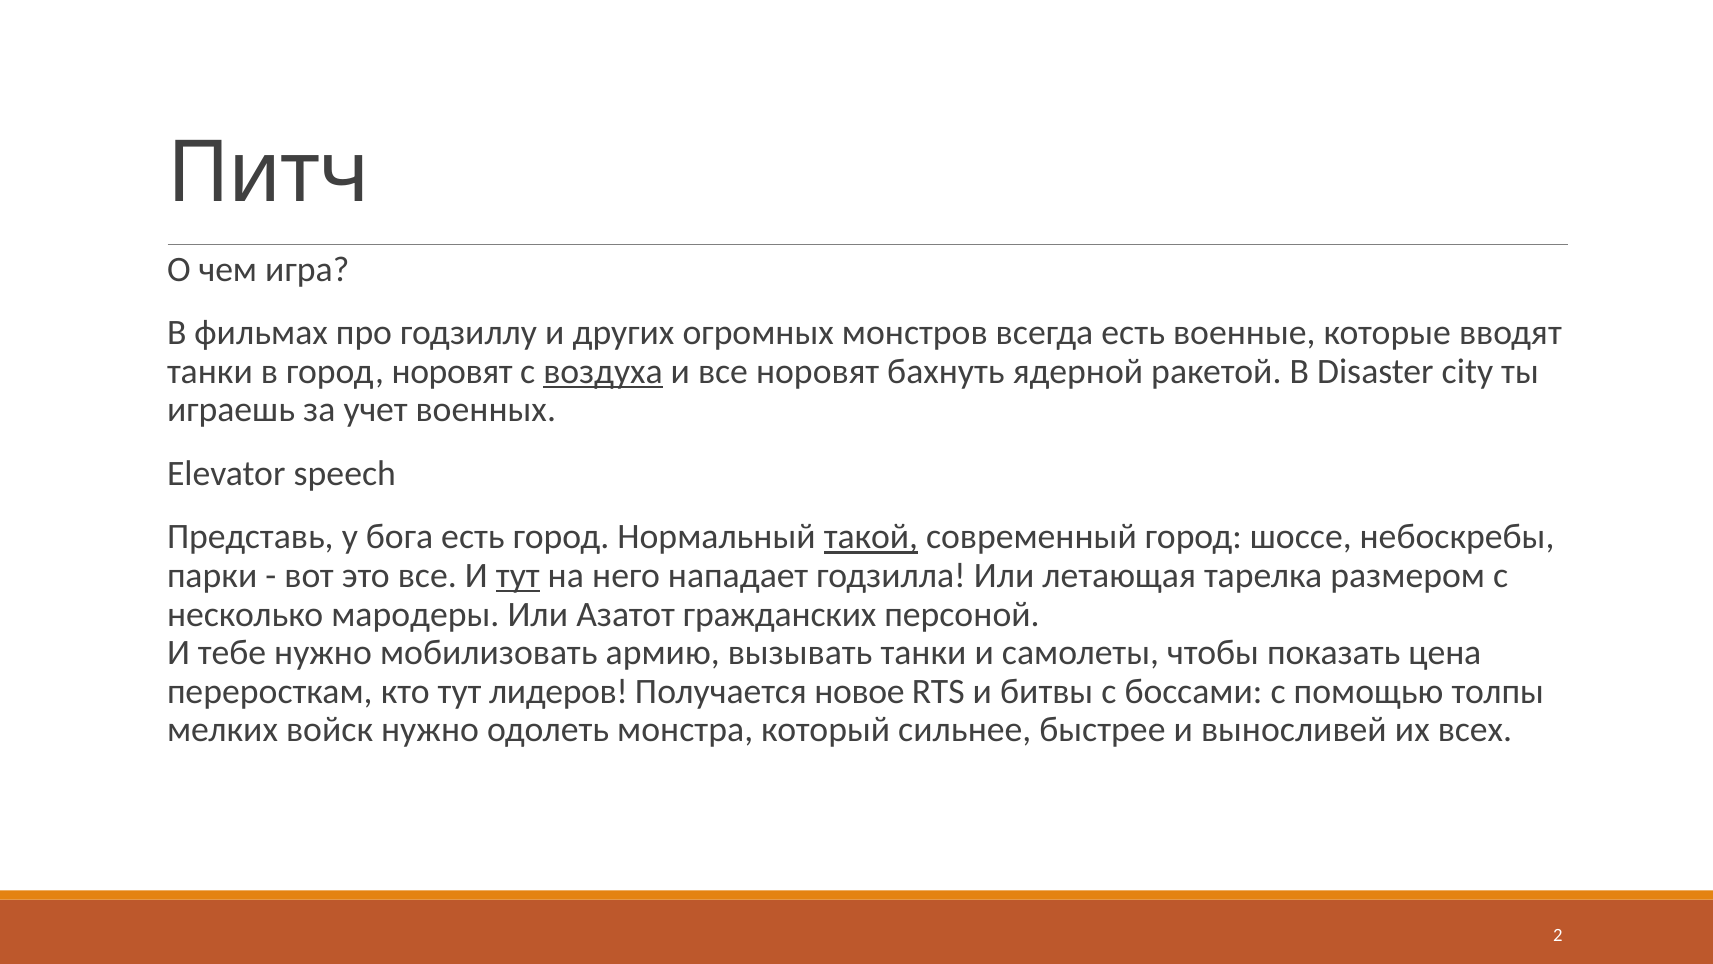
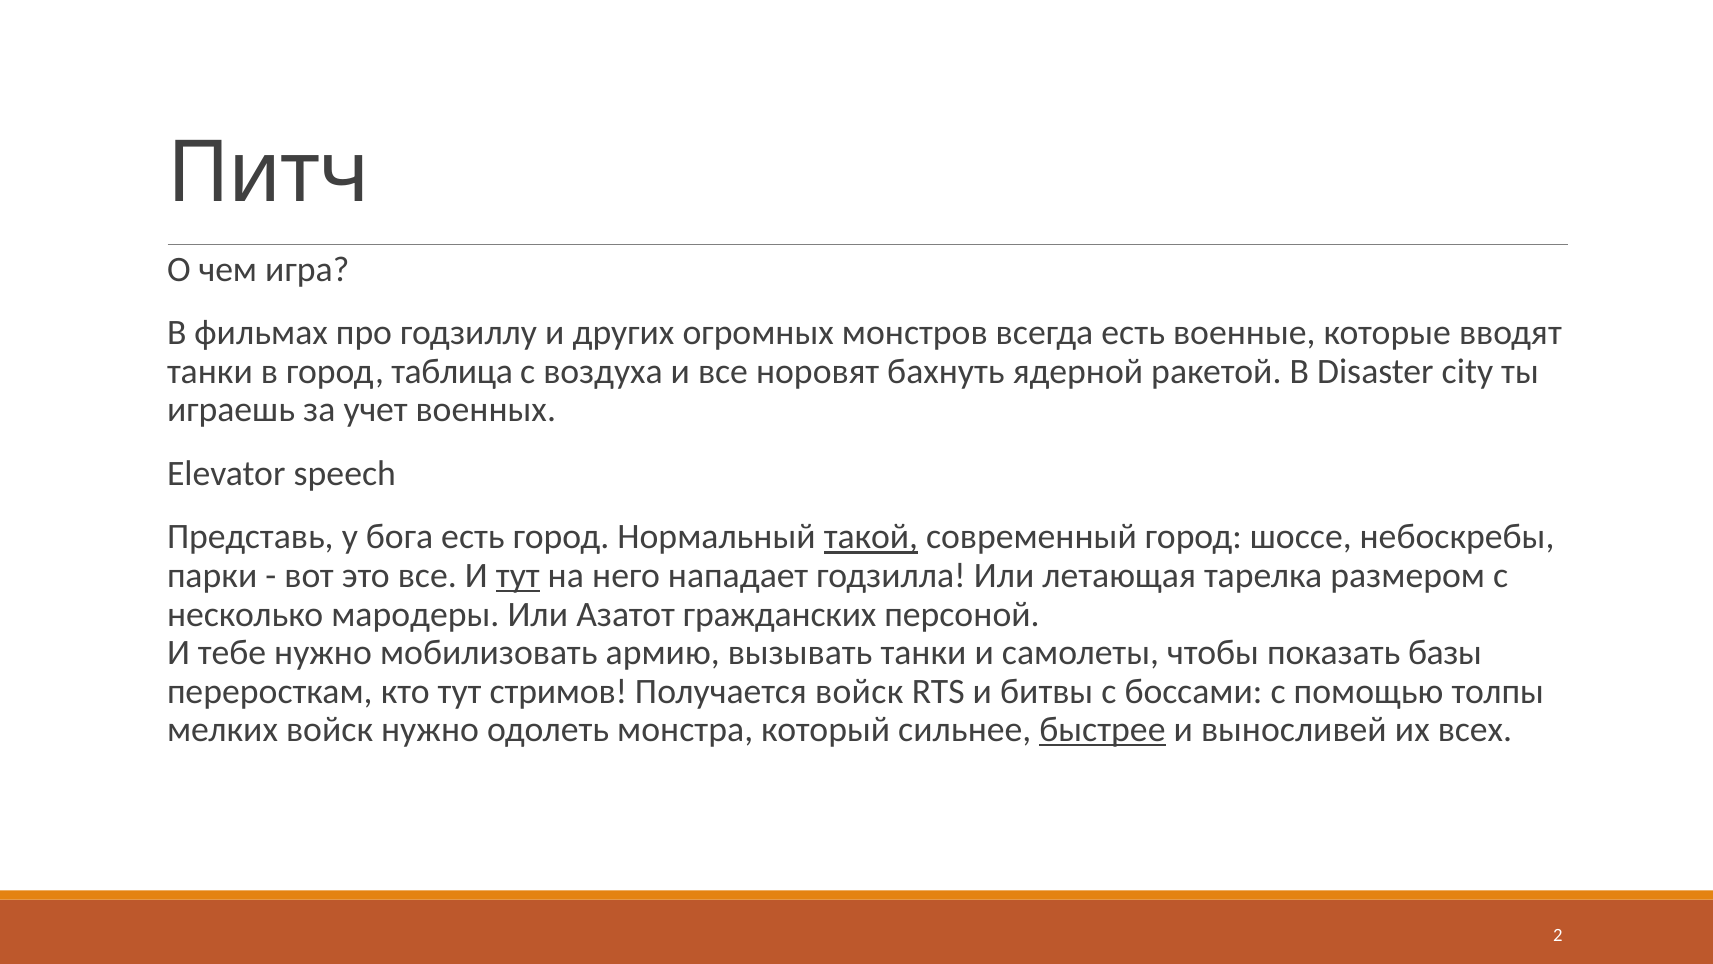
город норовят: норовят -> таблица (452, 371)
воздуха underline: present -> none (603, 371)
цена: цена -> базы (1445, 653)
лидеров: лидеров -> стримов (558, 691)
Получается новое: новое -> войск (859, 691)
быстрее underline: none -> present (1102, 730)
